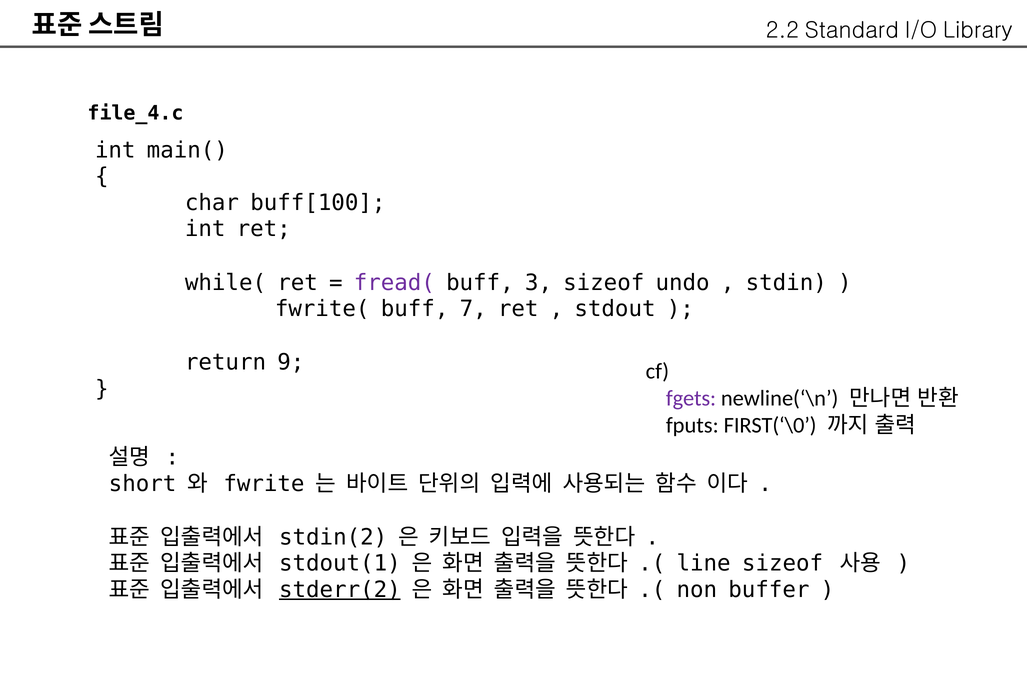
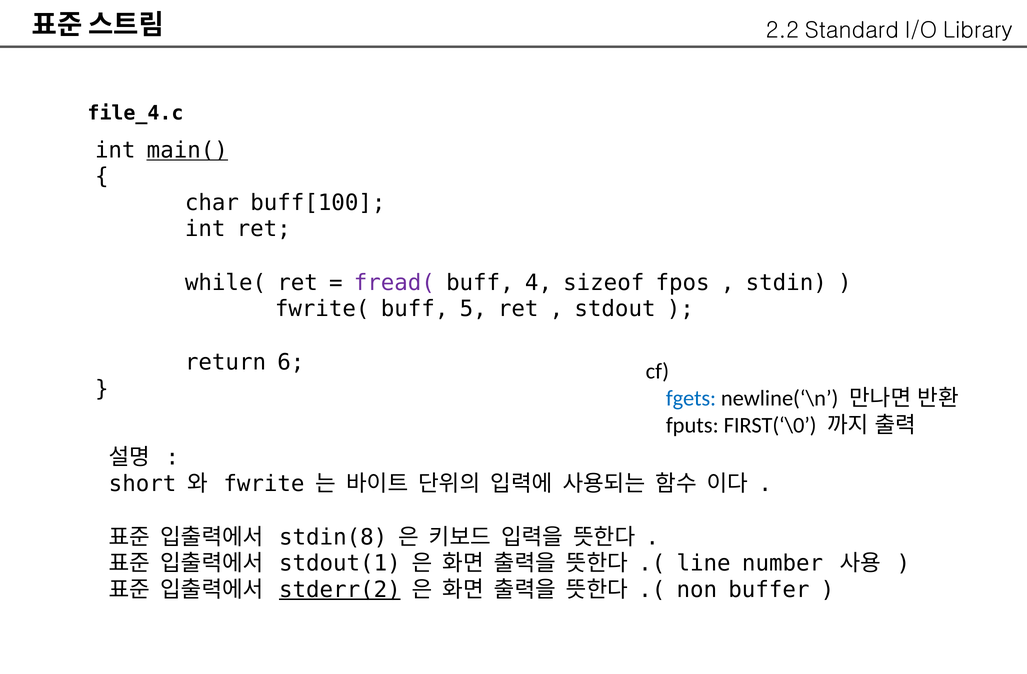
main( underline: none -> present (187, 150)
3: 3 -> 4 (539, 283)
undo: undo -> fpos (683, 283)
7: 7 -> 5 (473, 309)
9: 9 -> 6 (291, 363)
fgets colour: purple -> blue (691, 399)
stdin(2: stdin(2 -> stdin(8 (333, 538)
line sizeof: sizeof -> number (783, 564)
